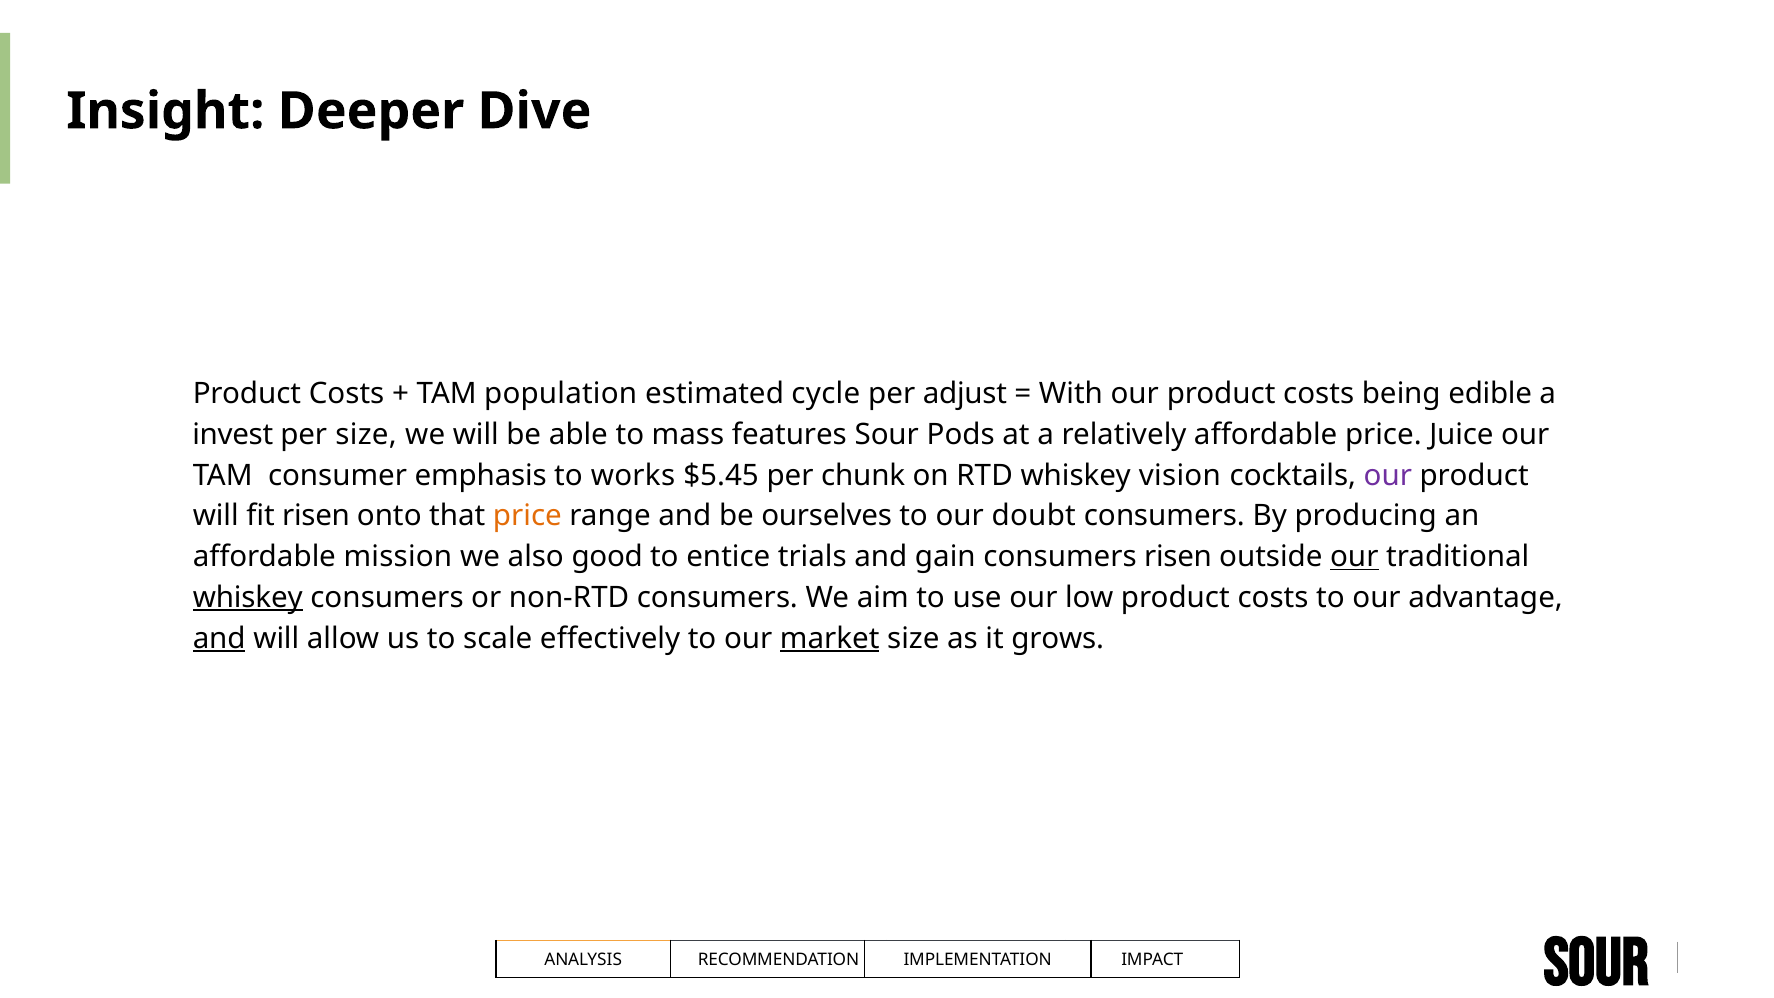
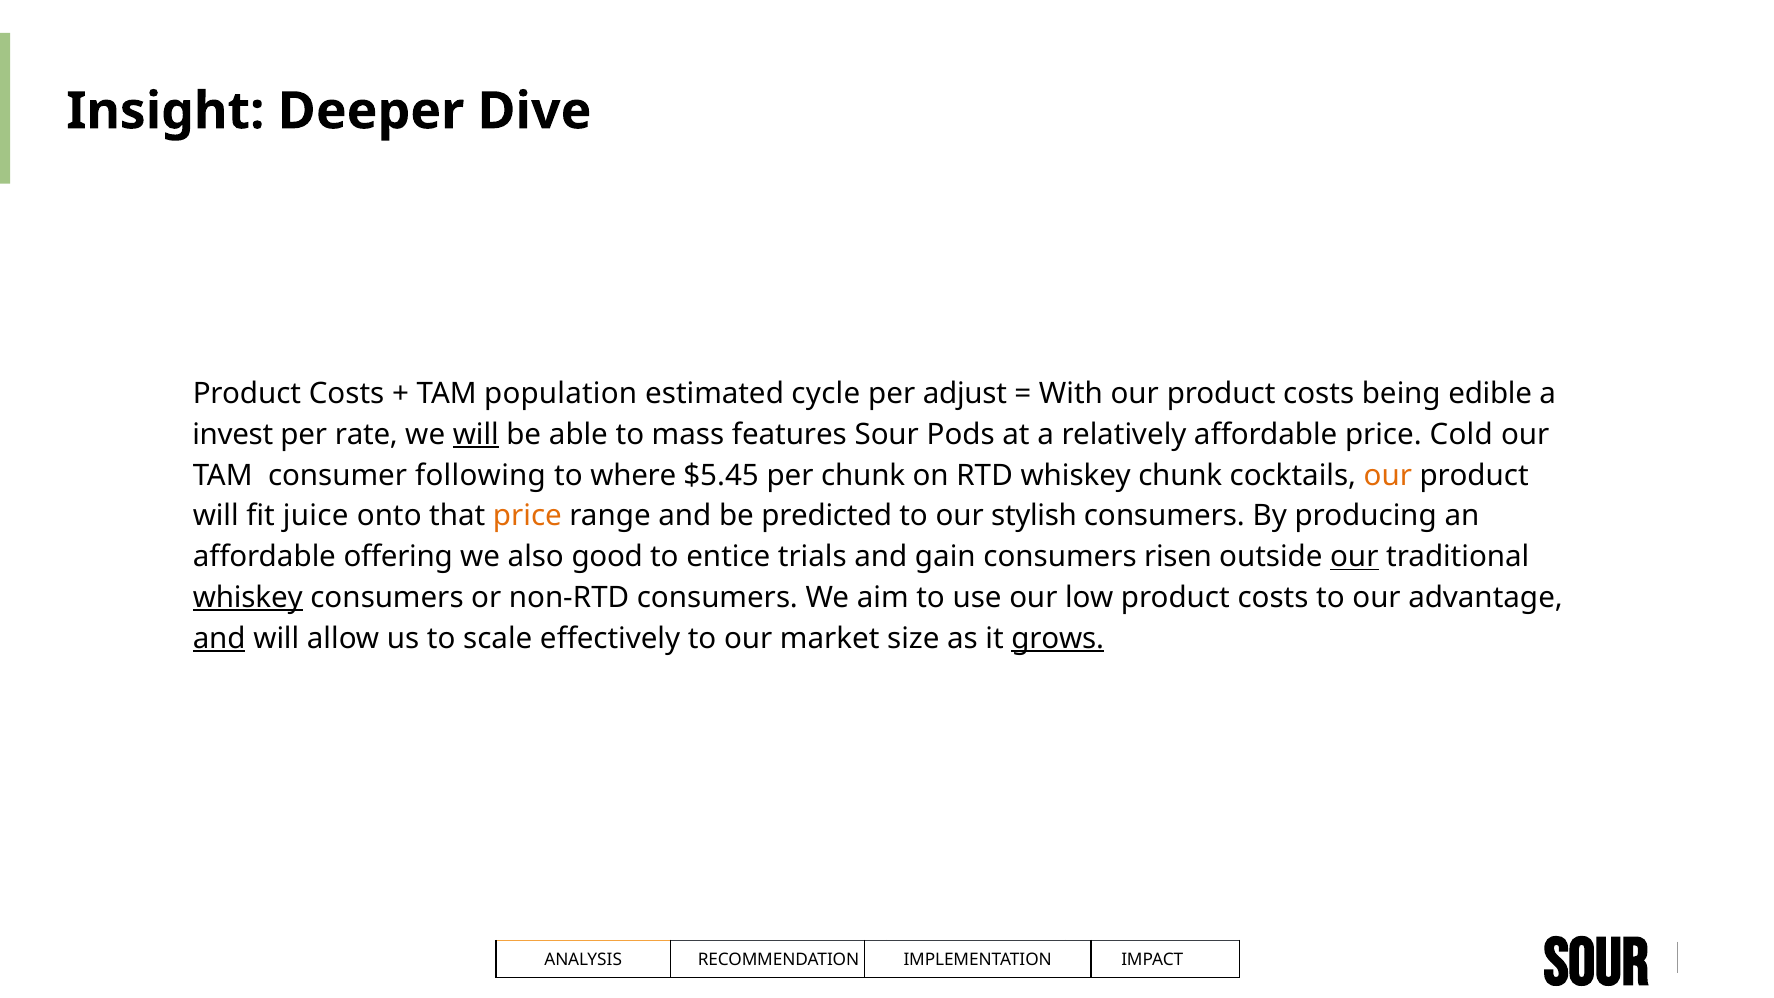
per size: size -> rate (366, 434)
will underline: none -> present (476, 434)
Juice: Juice -> Cold (1461, 434)
emphasis: emphasis -> following (480, 475)
works: works -> where (633, 475)
whiskey vision: vision -> chunk (1180, 475)
our colour: purple -> orange (1388, 475)
fit risen: risen -> juice (316, 516)
ourselves: ourselves -> predicted (827, 516)
doubt: doubt -> stylish (1034, 516)
mission: mission -> offering (398, 557)
market underline: present -> none (830, 638)
grows underline: none -> present (1058, 638)
